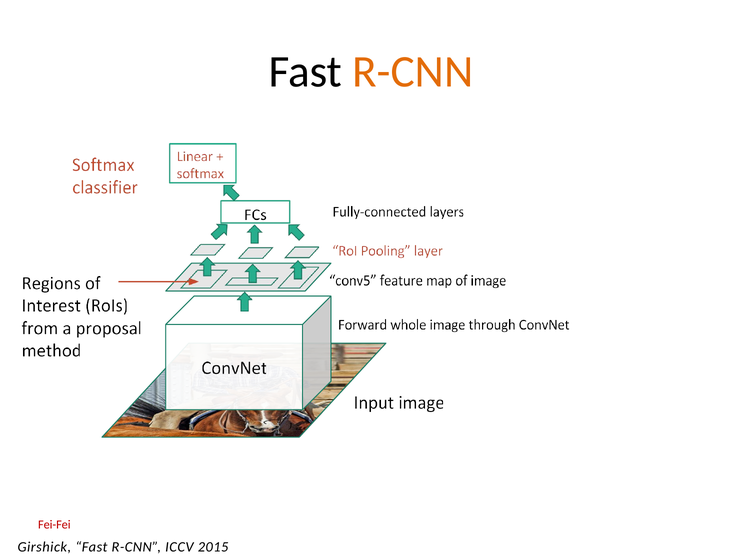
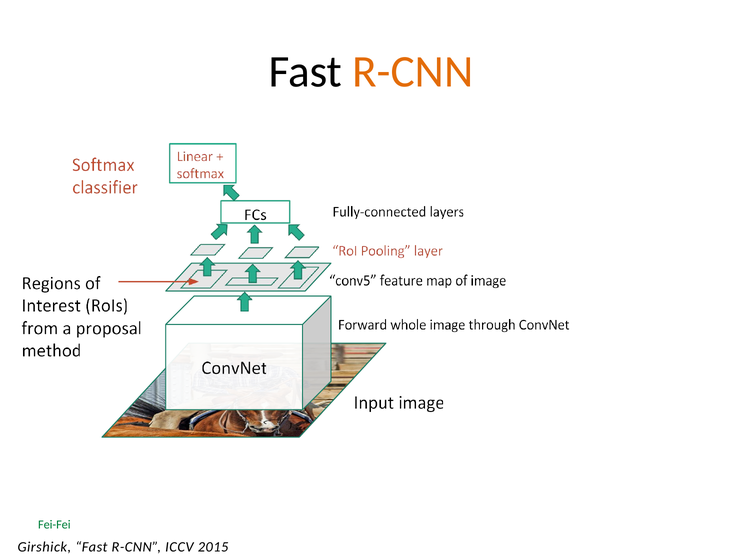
Fei-Fei colour: red -> green (54, 524)
